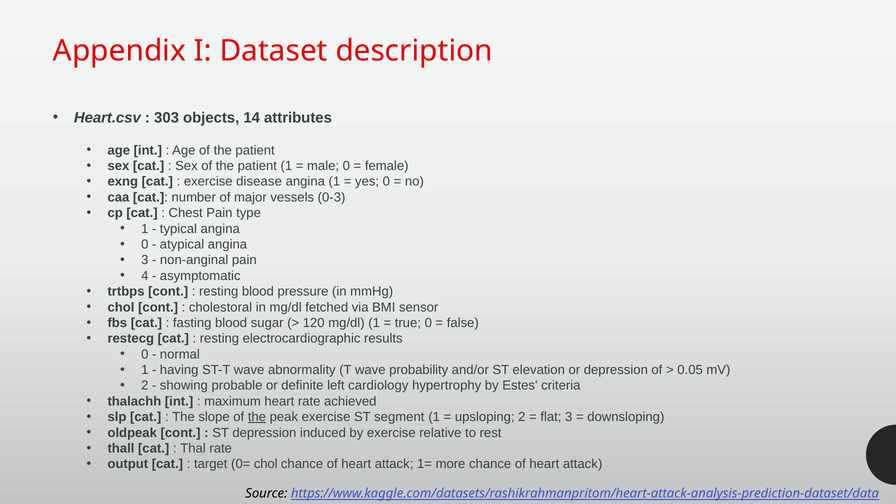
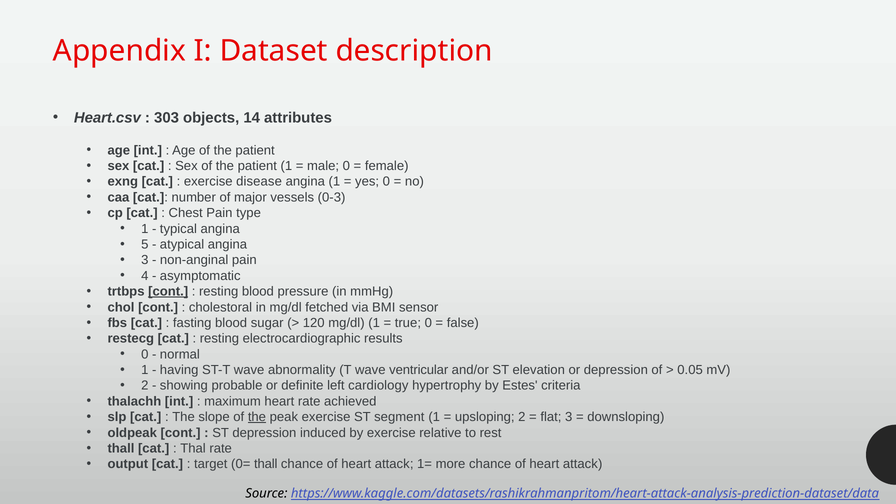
0: 0 -> 5 (145, 244)
cont underline: none -> present (168, 291)
probability: probability -> ventricular (419, 370)
0= chol: chol -> thall (266, 464)
